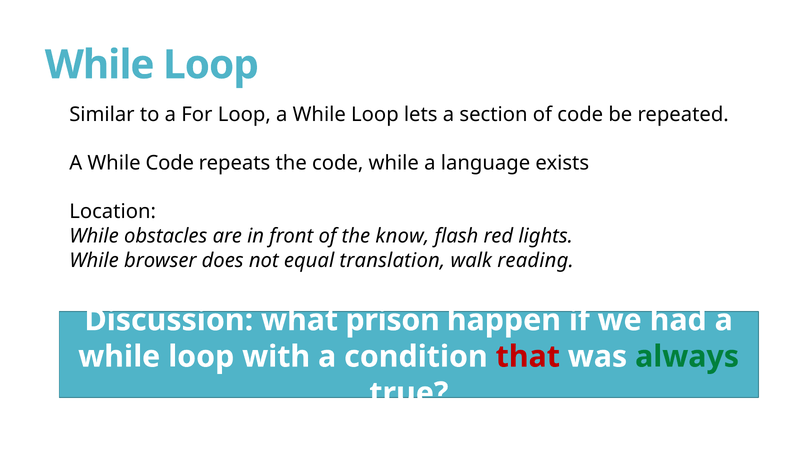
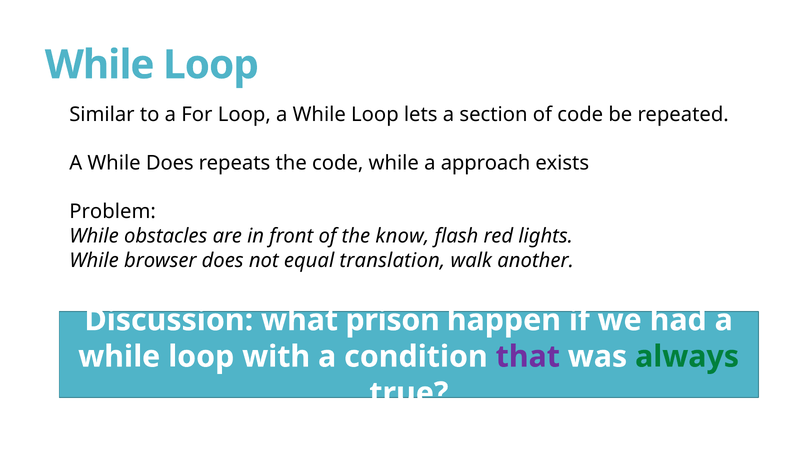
While Code: Code -> Does (170, 163)
language: language -> approach (486, 163)
Location: Location -> Problem (113, 212)
reading: reading -> another (536, 260)
that colour: red -> purple (528, 356)
